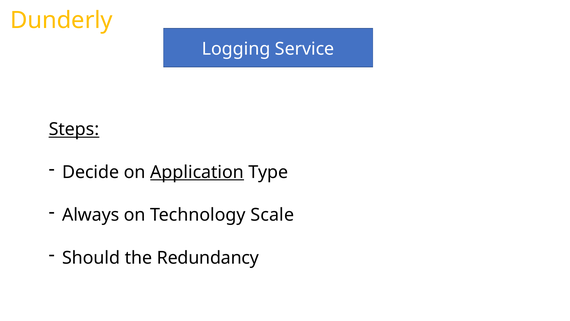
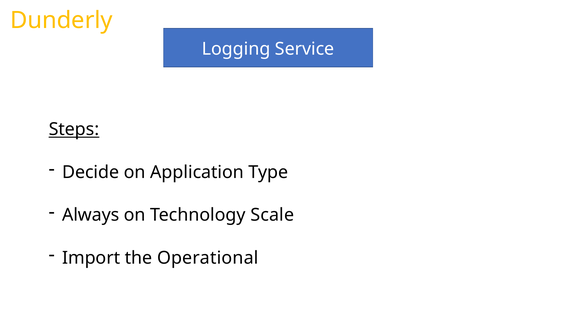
Application underline: present -> none (197, 172)
Should: Should -> Import (91, 258)
Redundancy: Redundancy -> Operational (208, 258)
